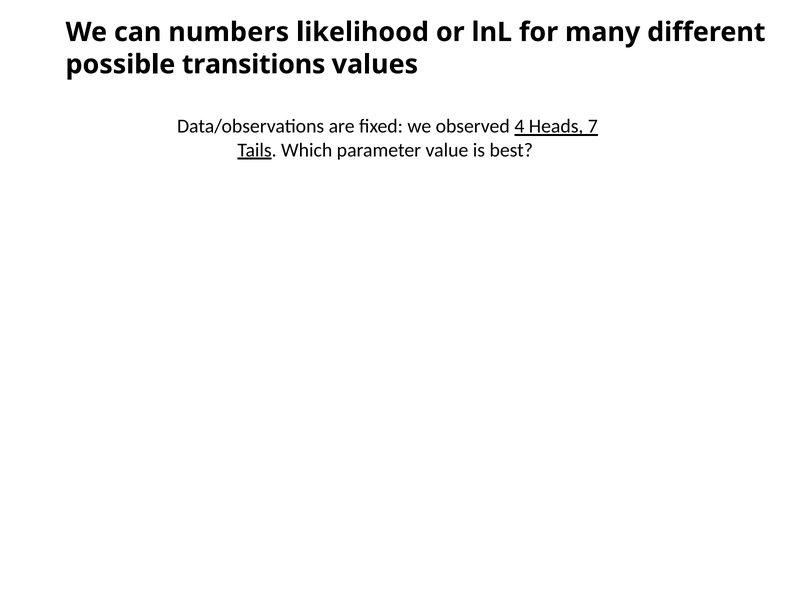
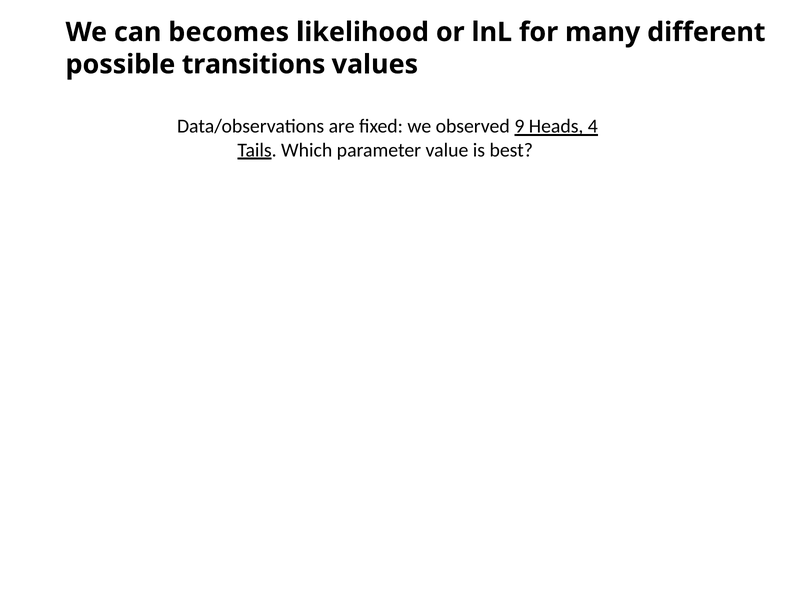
numbers: numbers -> becomes (229, 32)
4: 4 -> 9 (519, 126)
7: 7 -> 4 (593, 126)
